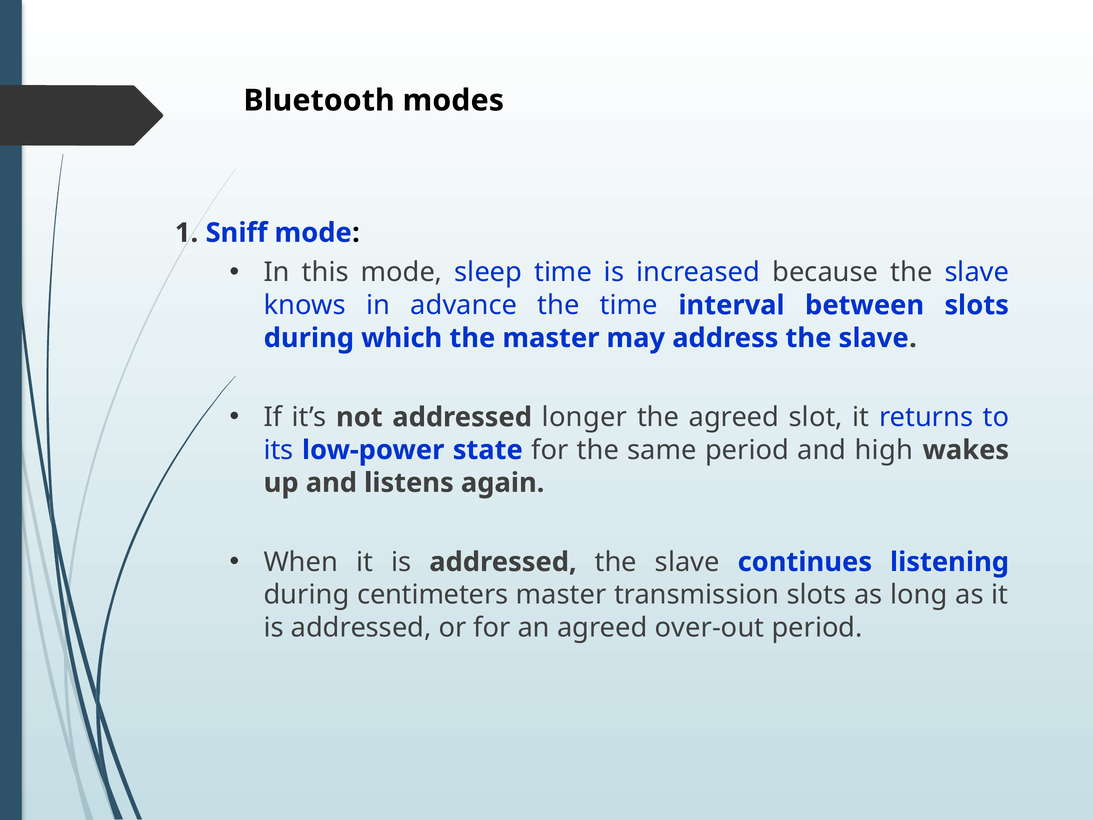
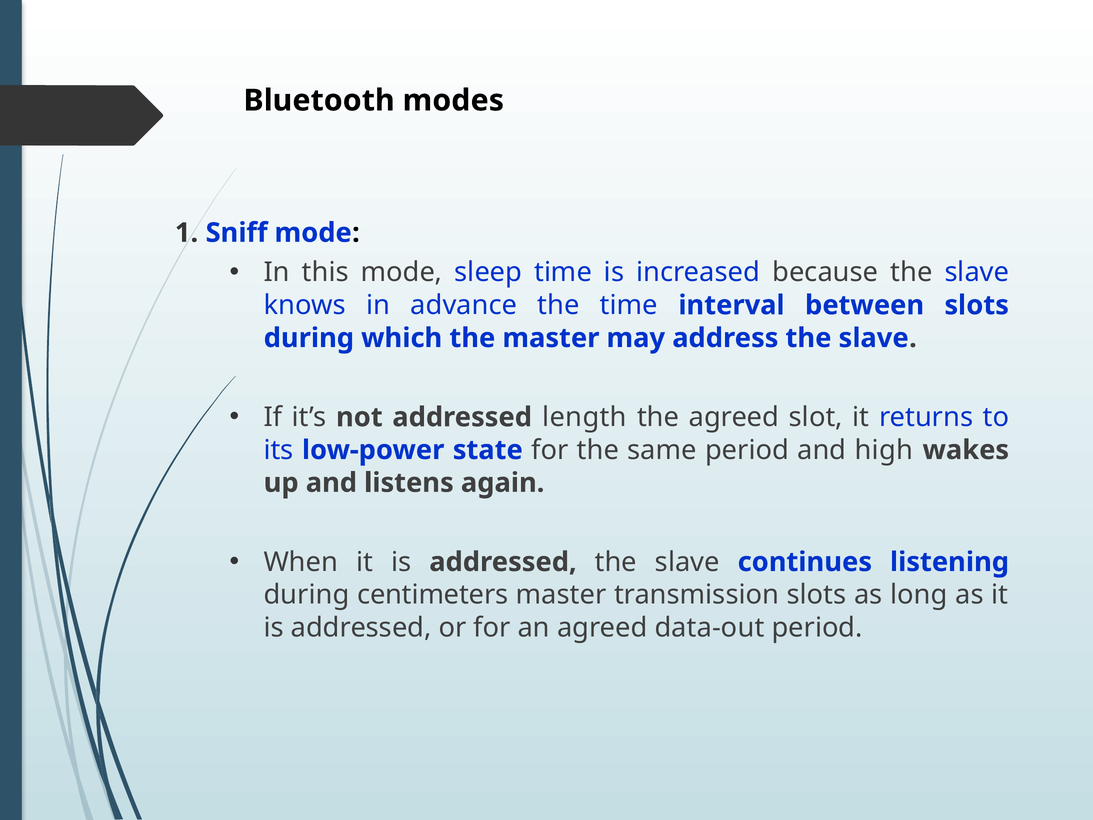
longer: longer -> length (585, 417)
over-out: over-out -> data-out (709, 627)
